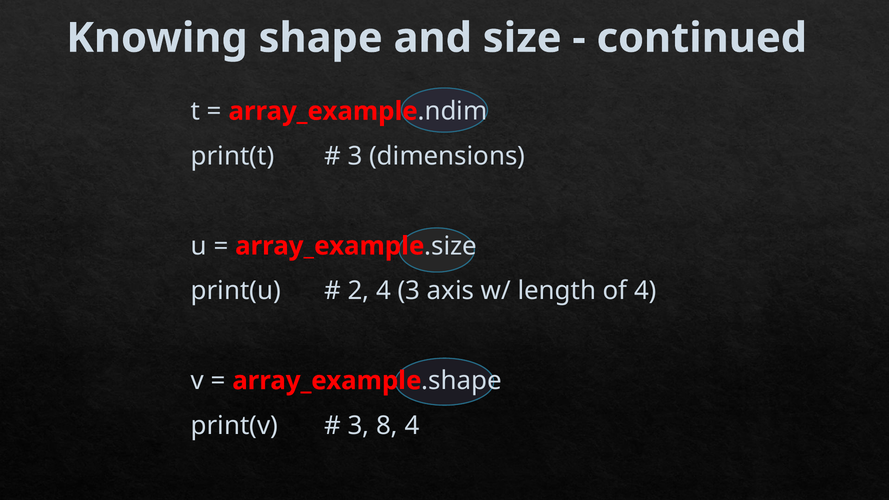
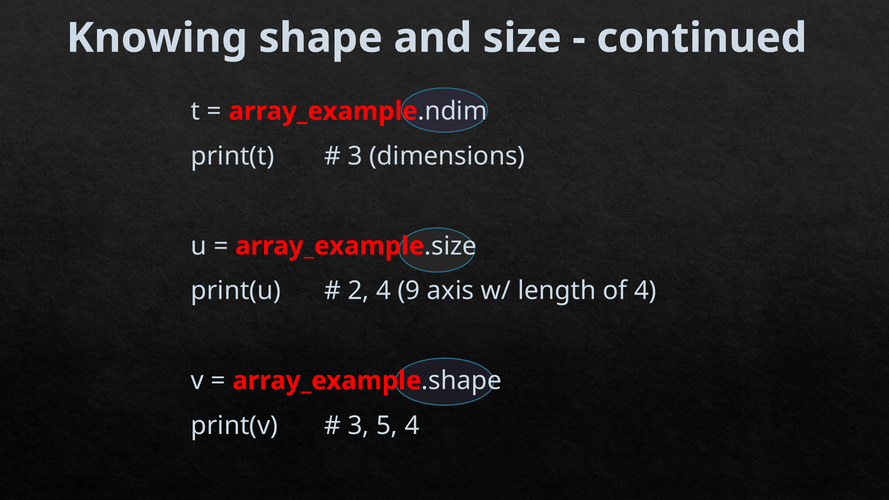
4 3: 3 -> 9 (409, 291)
8: 8 -> 5 (387, 426)
